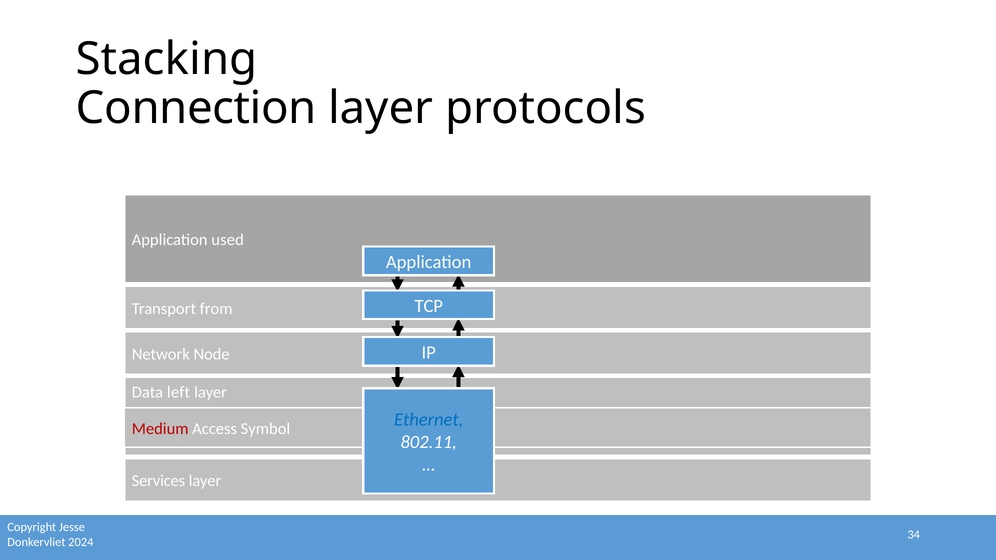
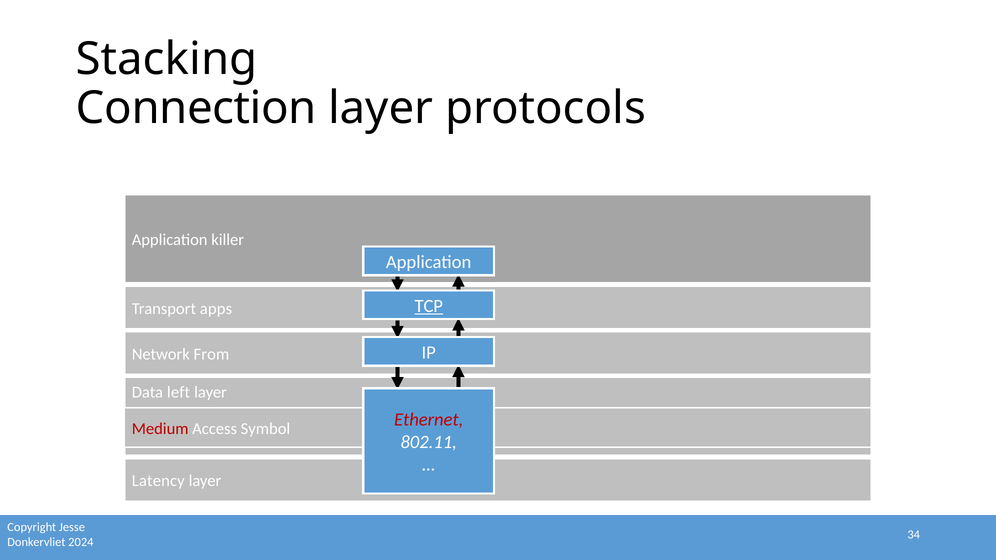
used: used -> killer (228, 240)
TCP underline: none -> present (429, 306)
from: from -> apps (216, 309)
Node: Node -> From (211, 354)
Ethernet colour: blue -> red (429, 420)
Services: Services -> Latency (158, 481)
